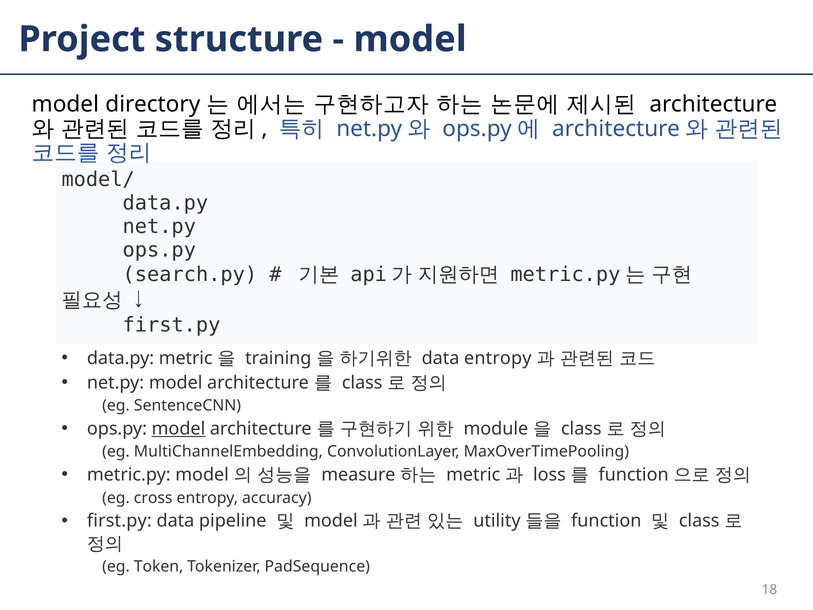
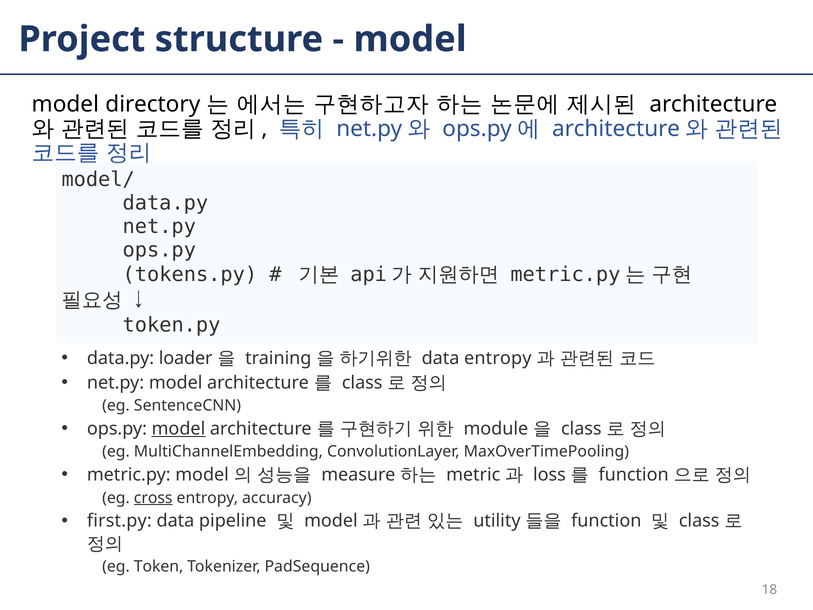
search.py: search.py -> tokens.py (190, 274)
first.py: first.py -> token.py (172, 325)
data.py metric: metric -> loader (186, 358)
cross underline: none -> present (153, 498)
